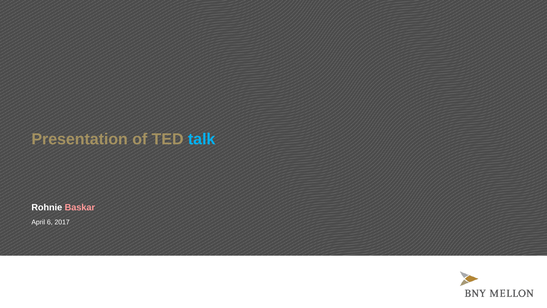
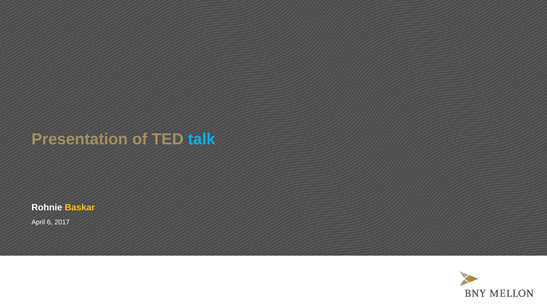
Baskar colour: pink -> yellow (80, 207)
